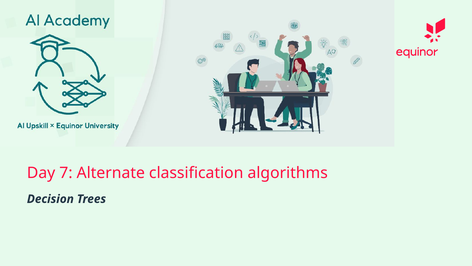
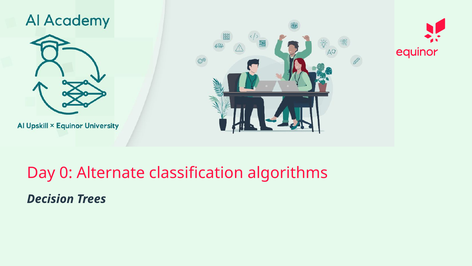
7: 7 -> 0 (66, 173)
